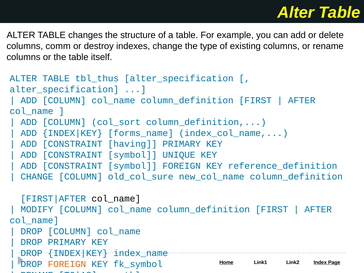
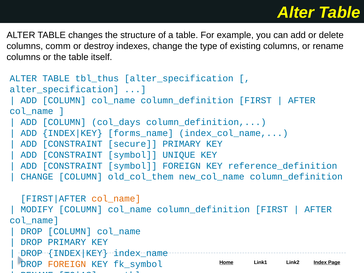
col_sort: col_sort -> col_days (116, 122)
having: having -> secure (132, 144)
old_col_sure: old_col_sure -> old_col_them (141, 177)
col_name colour: black -> orange (116, 199)
